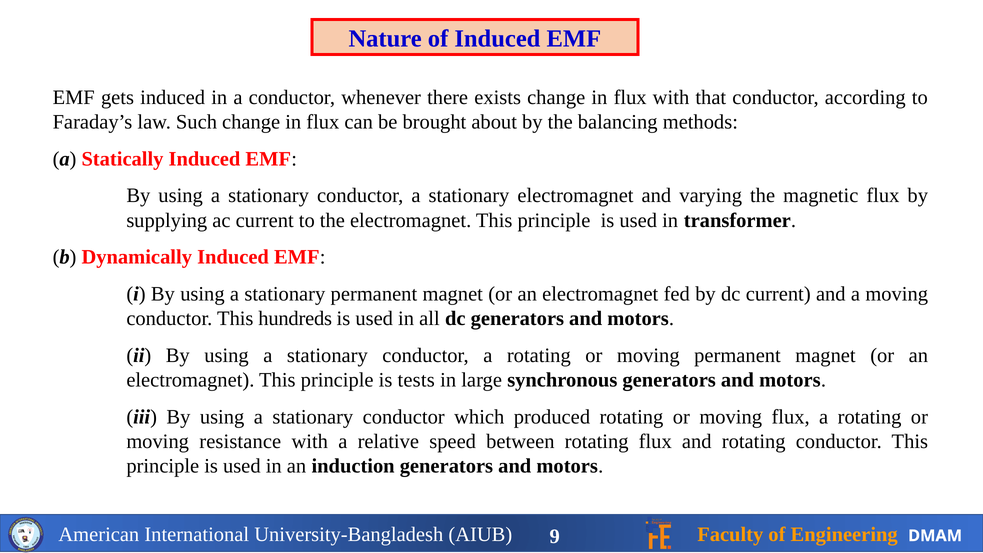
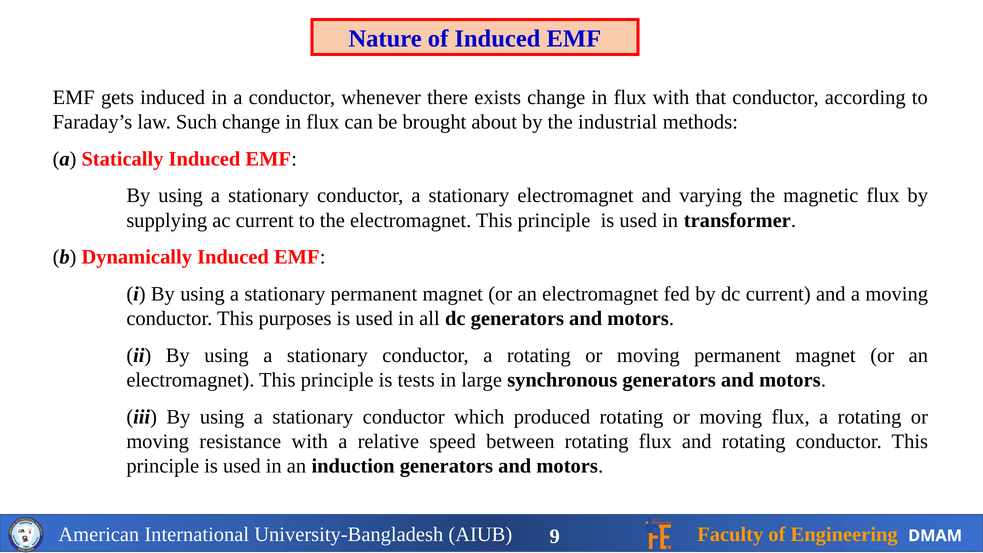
balancing: balancing -> industrial (618, 122)
hundreds: hundreds -> purposes (295, 319)
